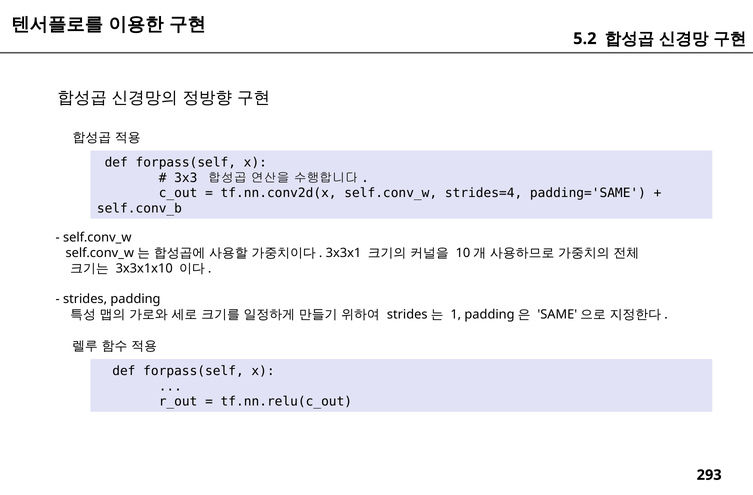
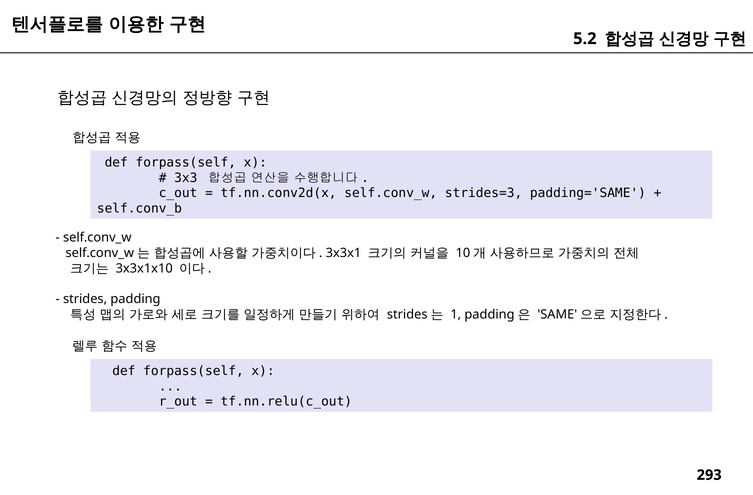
strides=4: strides=4 -> strides=3 (484, 193)
